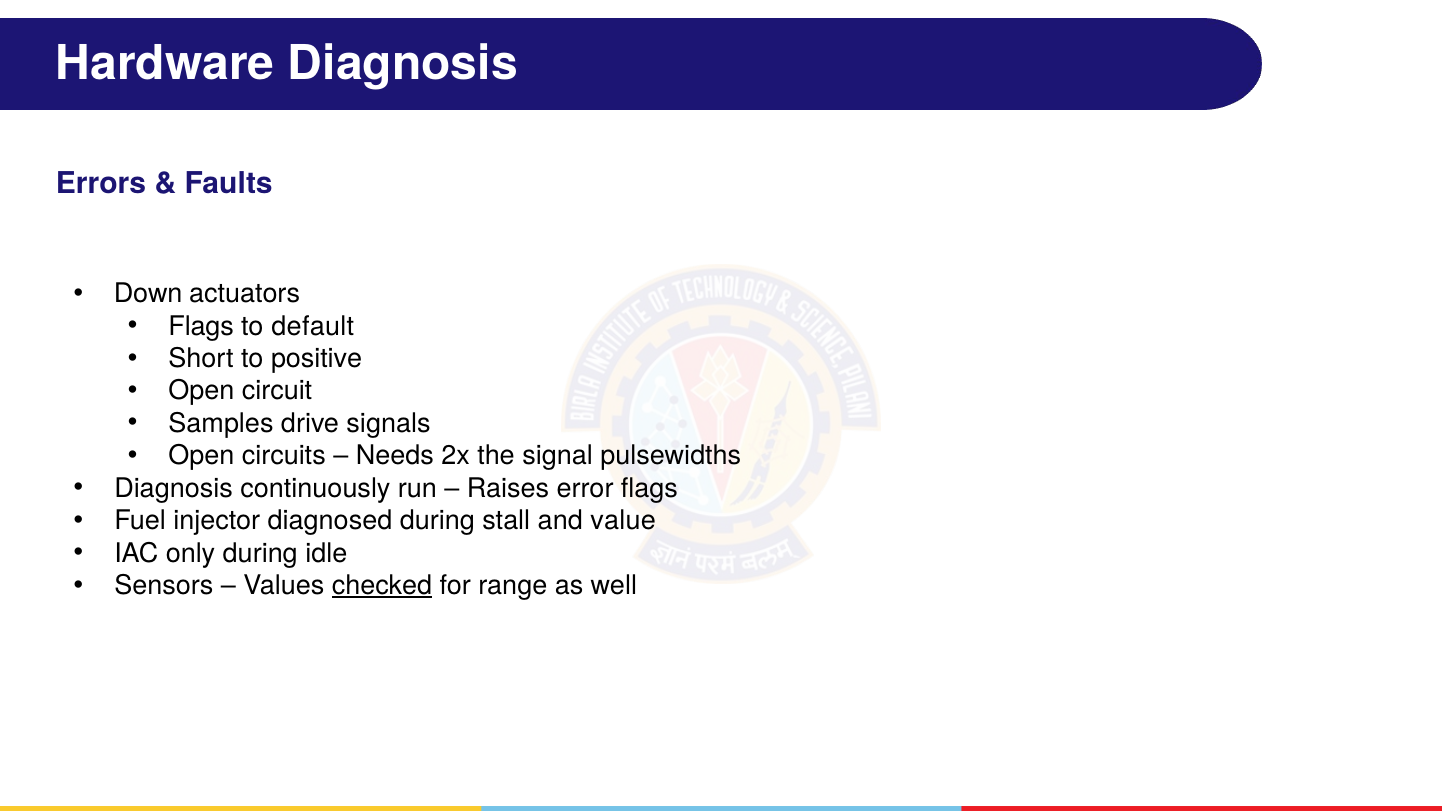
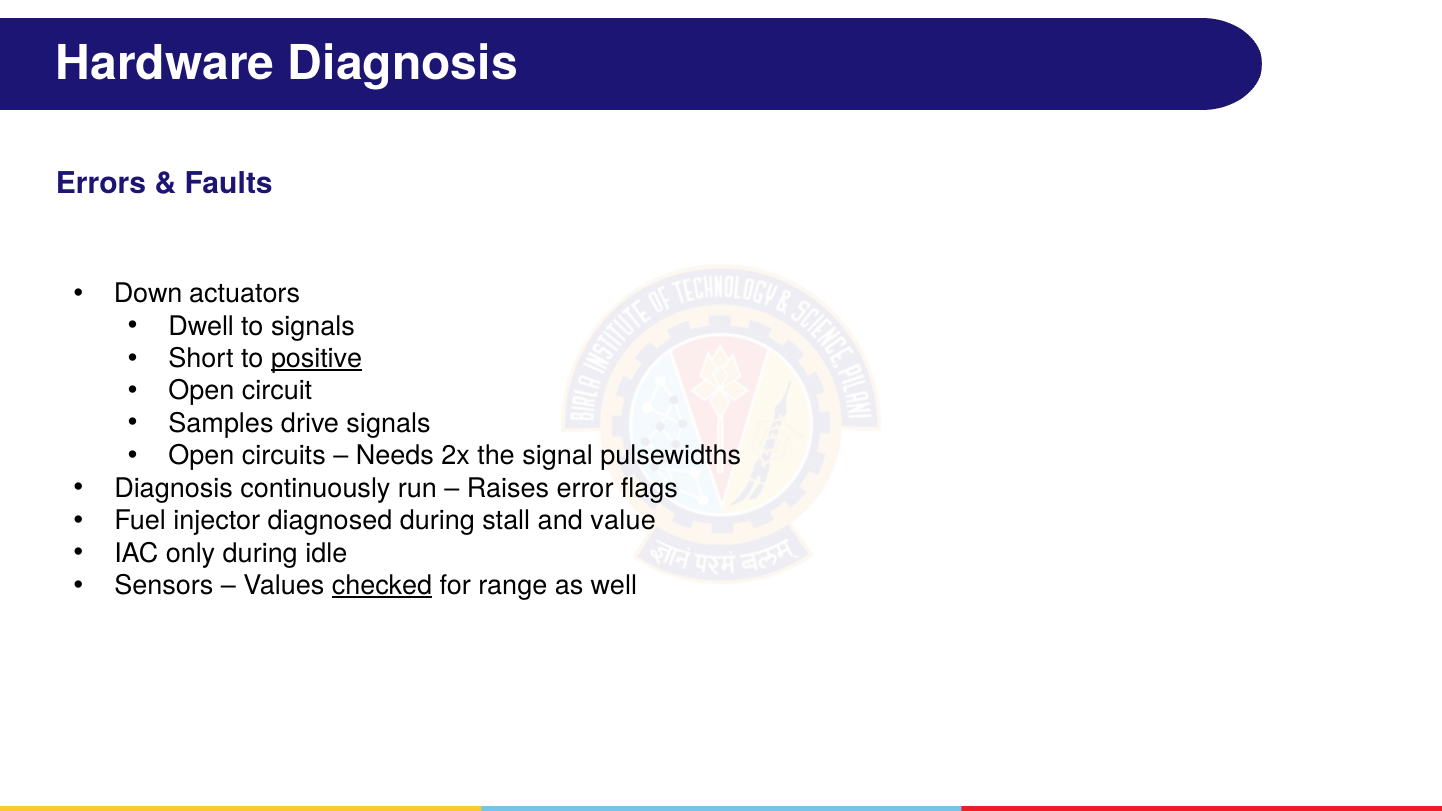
Flags: Flags -> Dwell (201, 326)
to default: default -> signals (313, 326)
positive underline: none -> present (317, 359)
